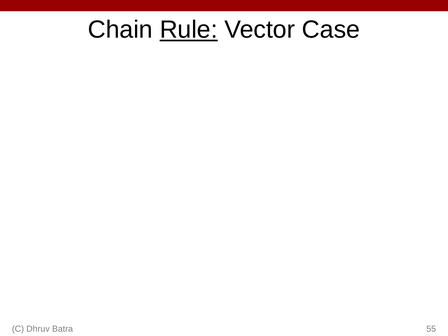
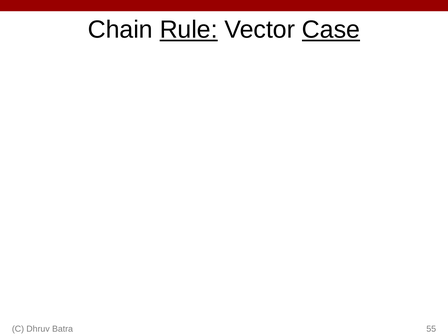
Case underline: none -> present (331, 30)
